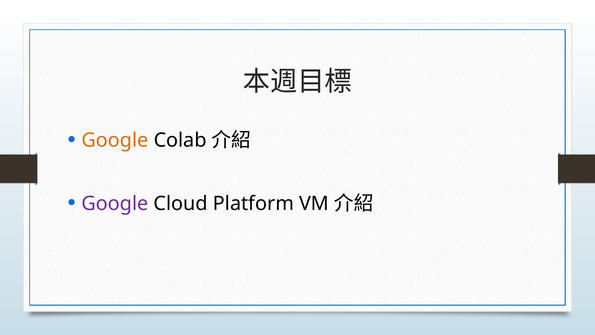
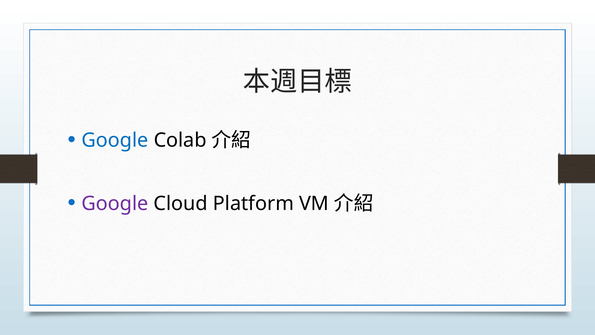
Google colour: orange -> blue (115, 140)
